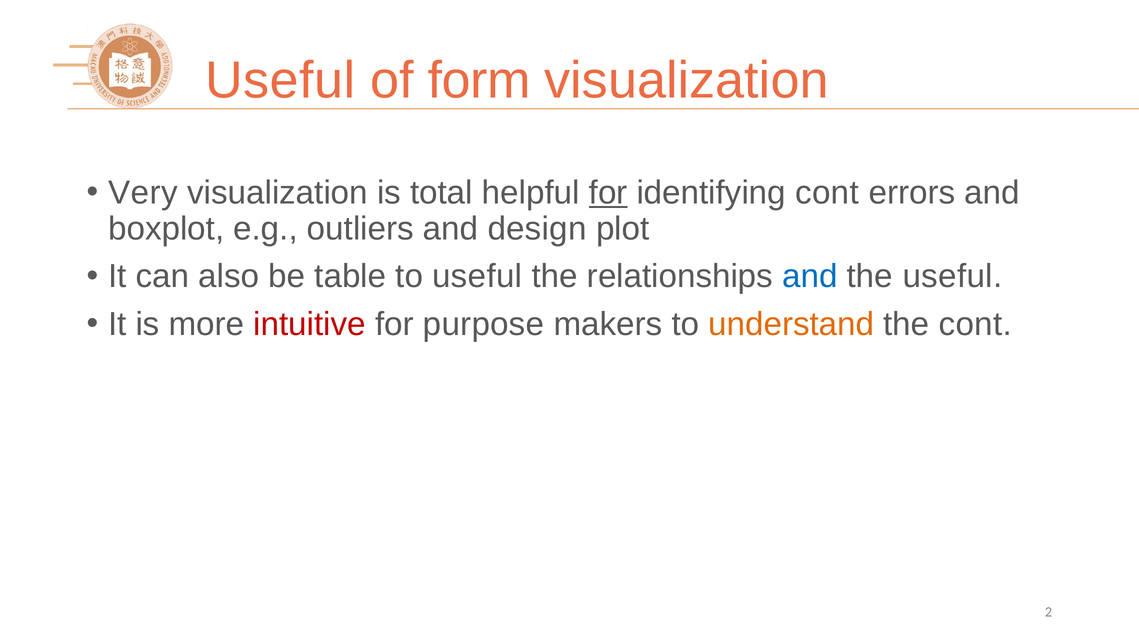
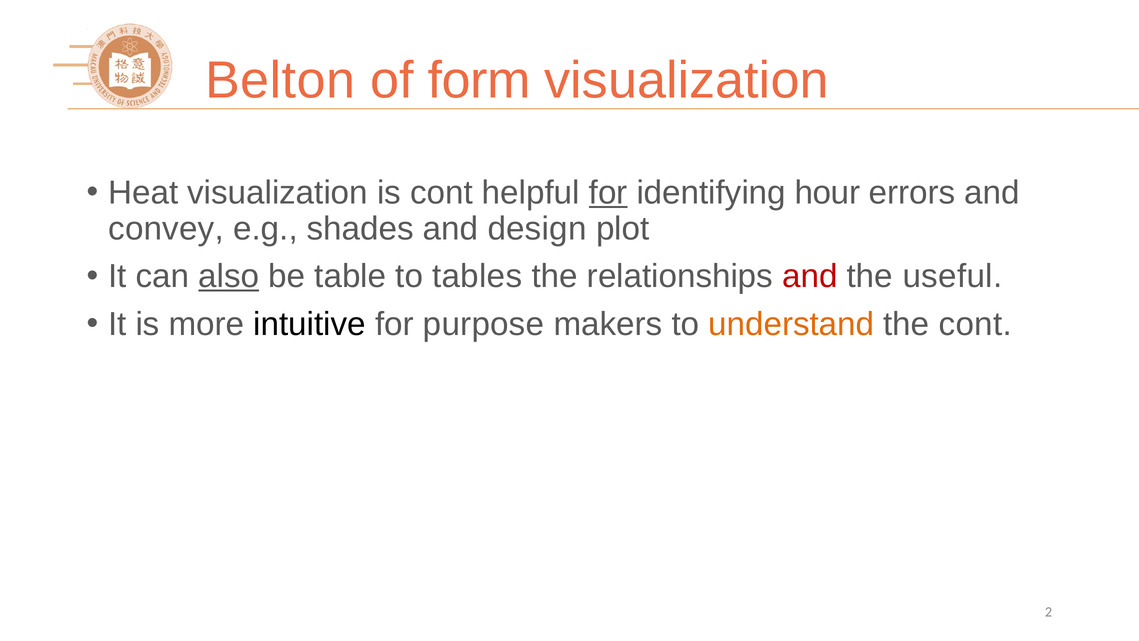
Useful: Useful -> Belton (280, 80)
Very: Very -> Heat (143, 193)
is total: total -> cont (441, 193)
identifying cont: cont -> hour (827, 193)
boxplot: boxplot -> convey (166, 228)
outliers: outliers -> shades (360, 228)
also underline: none -> present (229, 276)
to useful: useful -> tables (477, 276)
and colour: blue -> red (810, 276)
intuitive colour: red -> black (310, 324)
